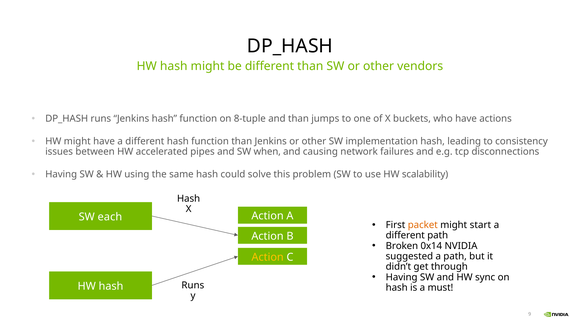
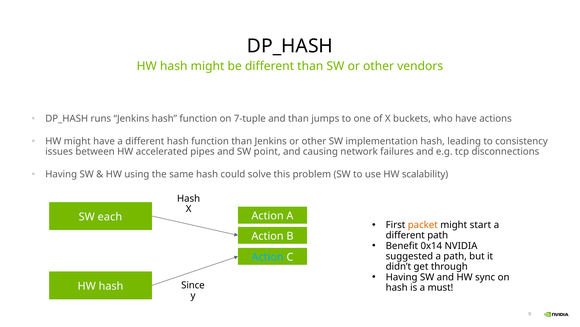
8-tuple: 8-tuple -> 7-tuple (250, 118)
when: when -> point (267, 151)
Broken: Broken -> Benefit (402, 245)
Action colour: yellow -> light blue (268, 257)
hash Runs: Runs -> Since (193, 285)
